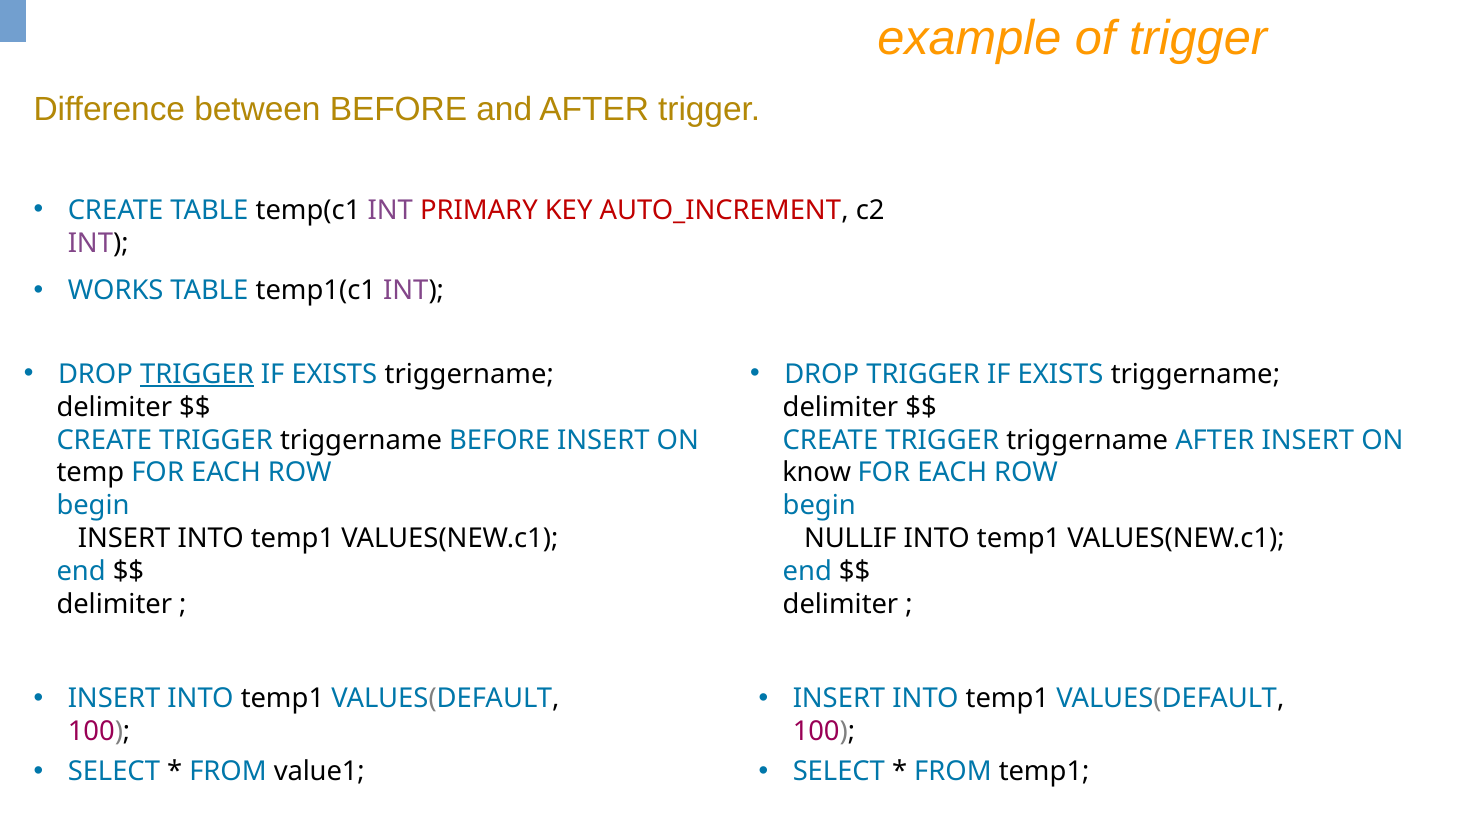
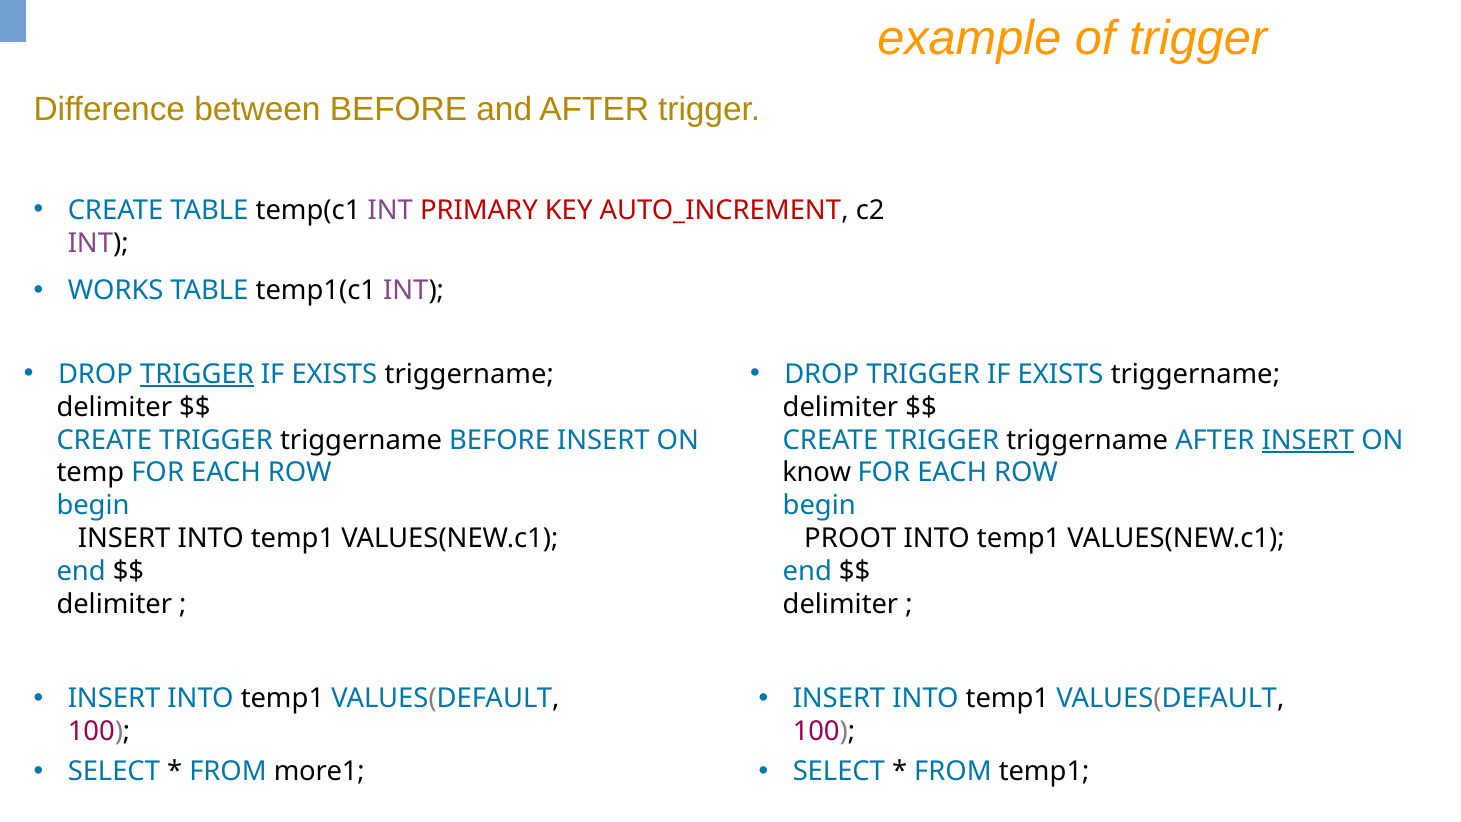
INSERT underline: none -> present (1308, 440)
NULLIF: NULLIF -> PROOT (850, 539)
value1: value1 -> more1 (319, 772)
